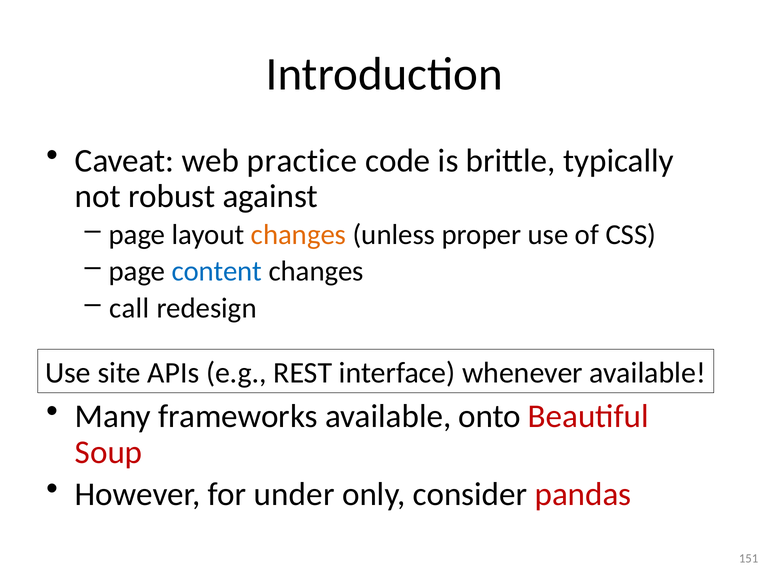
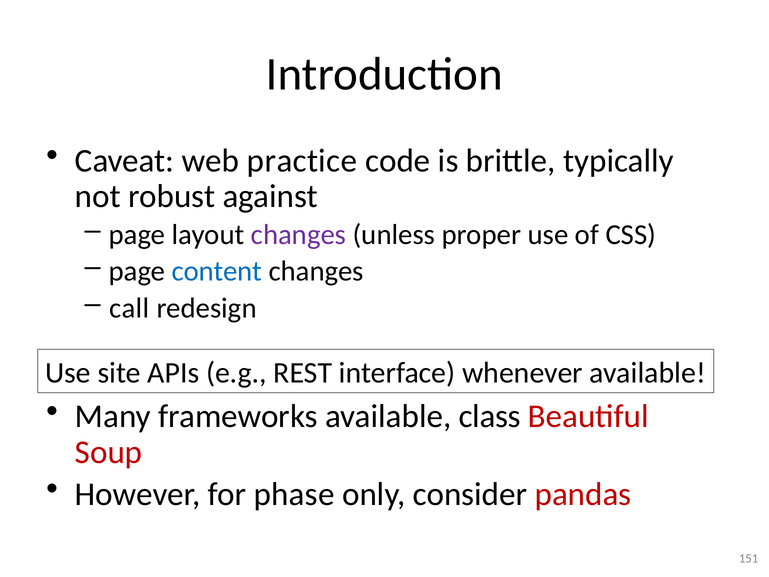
changes colour: orange -> purple (299, 235)
onto: onto -> class (490, 416)
under: under -> phase (294, 494)
